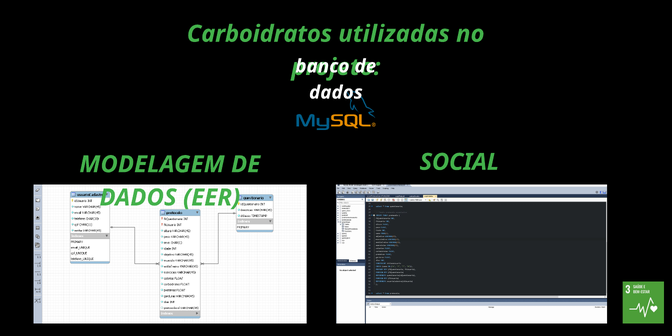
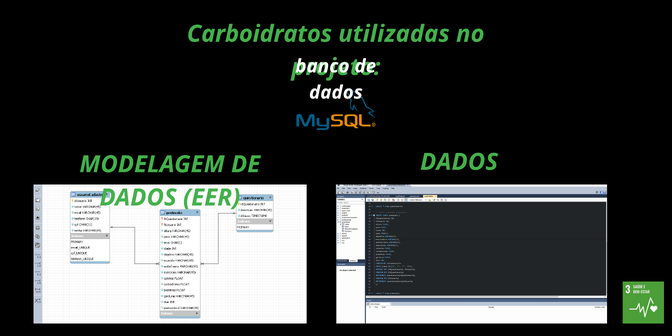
SOCIAL: SOCIAL -> DADOS (459, 162)
